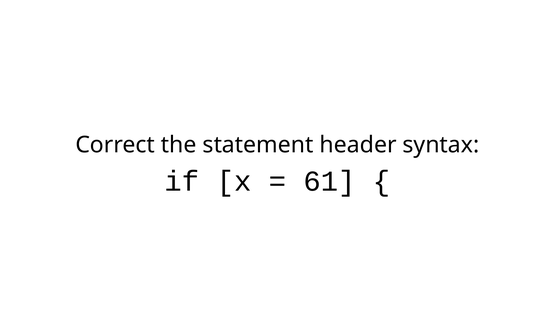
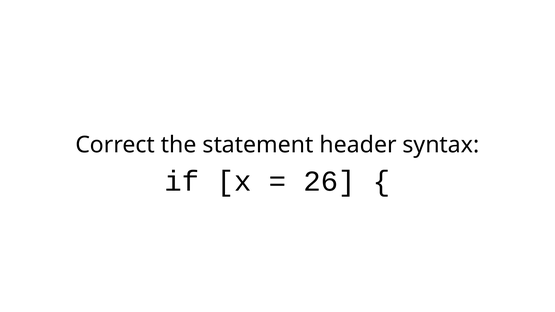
61: 61 -> 26 (329, 182)
